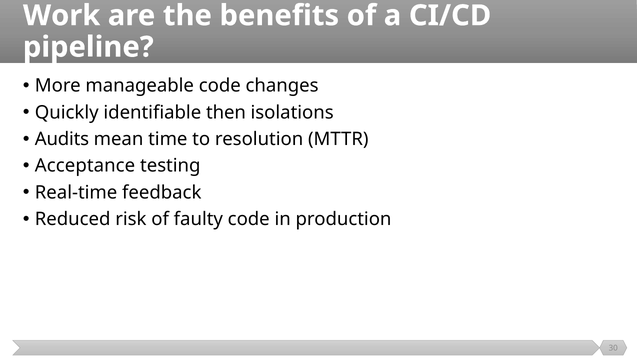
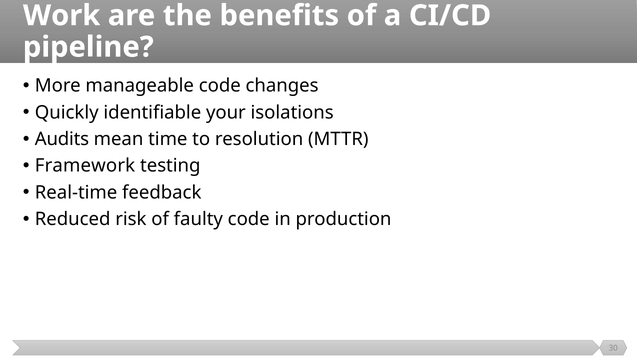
then: then -> your (226, 113)
Acceptance: Acceptance -> Framework (85, 166)
